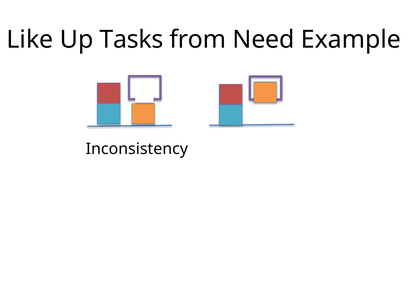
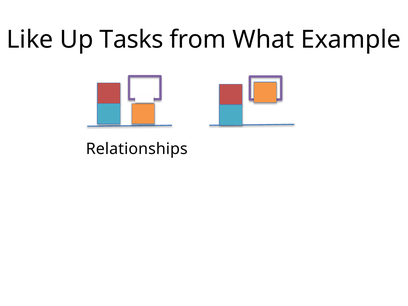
Need: Need -> What (263, 39)
Inconsistency: Inconsistency -> Relationships (137, 149)
